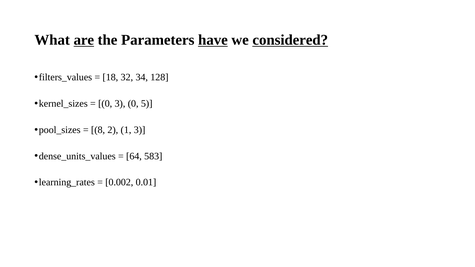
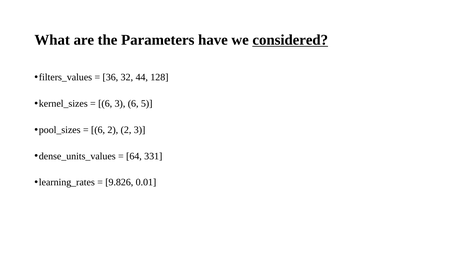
are underline: present -> none (84, 40)
have underline: present -> none (213, 40)
18: 18 -> 36 (110, 77)
34: 34 -> 44 (142, 77)
0: 0 -> 6 (105, 104)
3 0: 0 -> 6 (133, 104)
8: 8 -> 6 (98, 130)
2 1: 1 -> 2 (126, 130)
583: 583 -> 331 (153, 156)
0.002: 0.002 -> 9.826 (119, 183)
